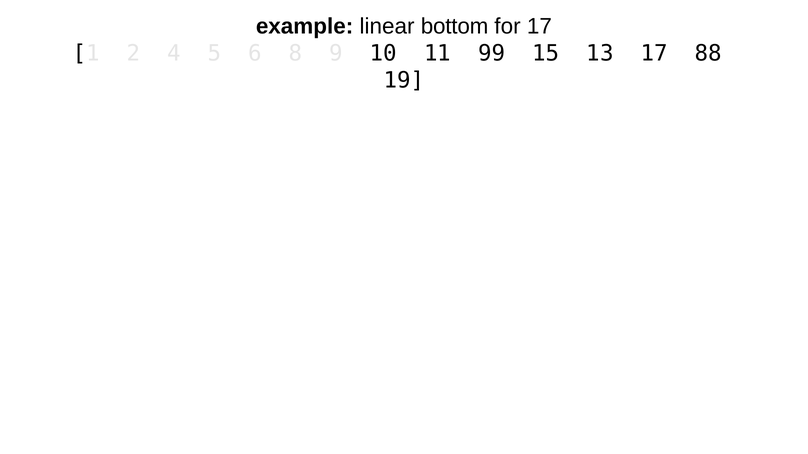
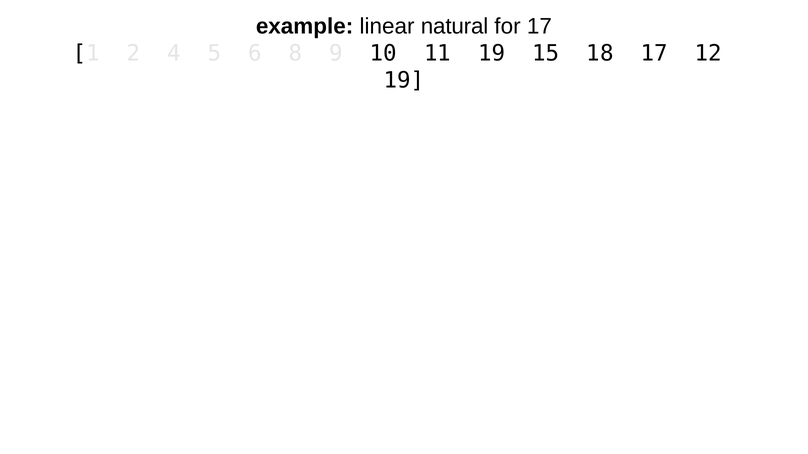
bottom: bottom -> natural (455, 27)
11 99: 99 -> 19 (492, 54)
13: 13 -> 18 (600, 54)
88: 88 -> 12 (708, 54)
